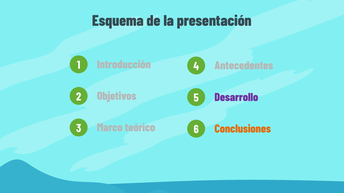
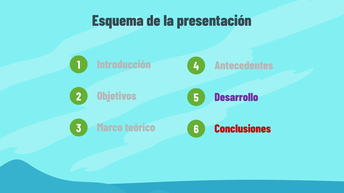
Conclusiones colour: orange -> red (243, 129)
